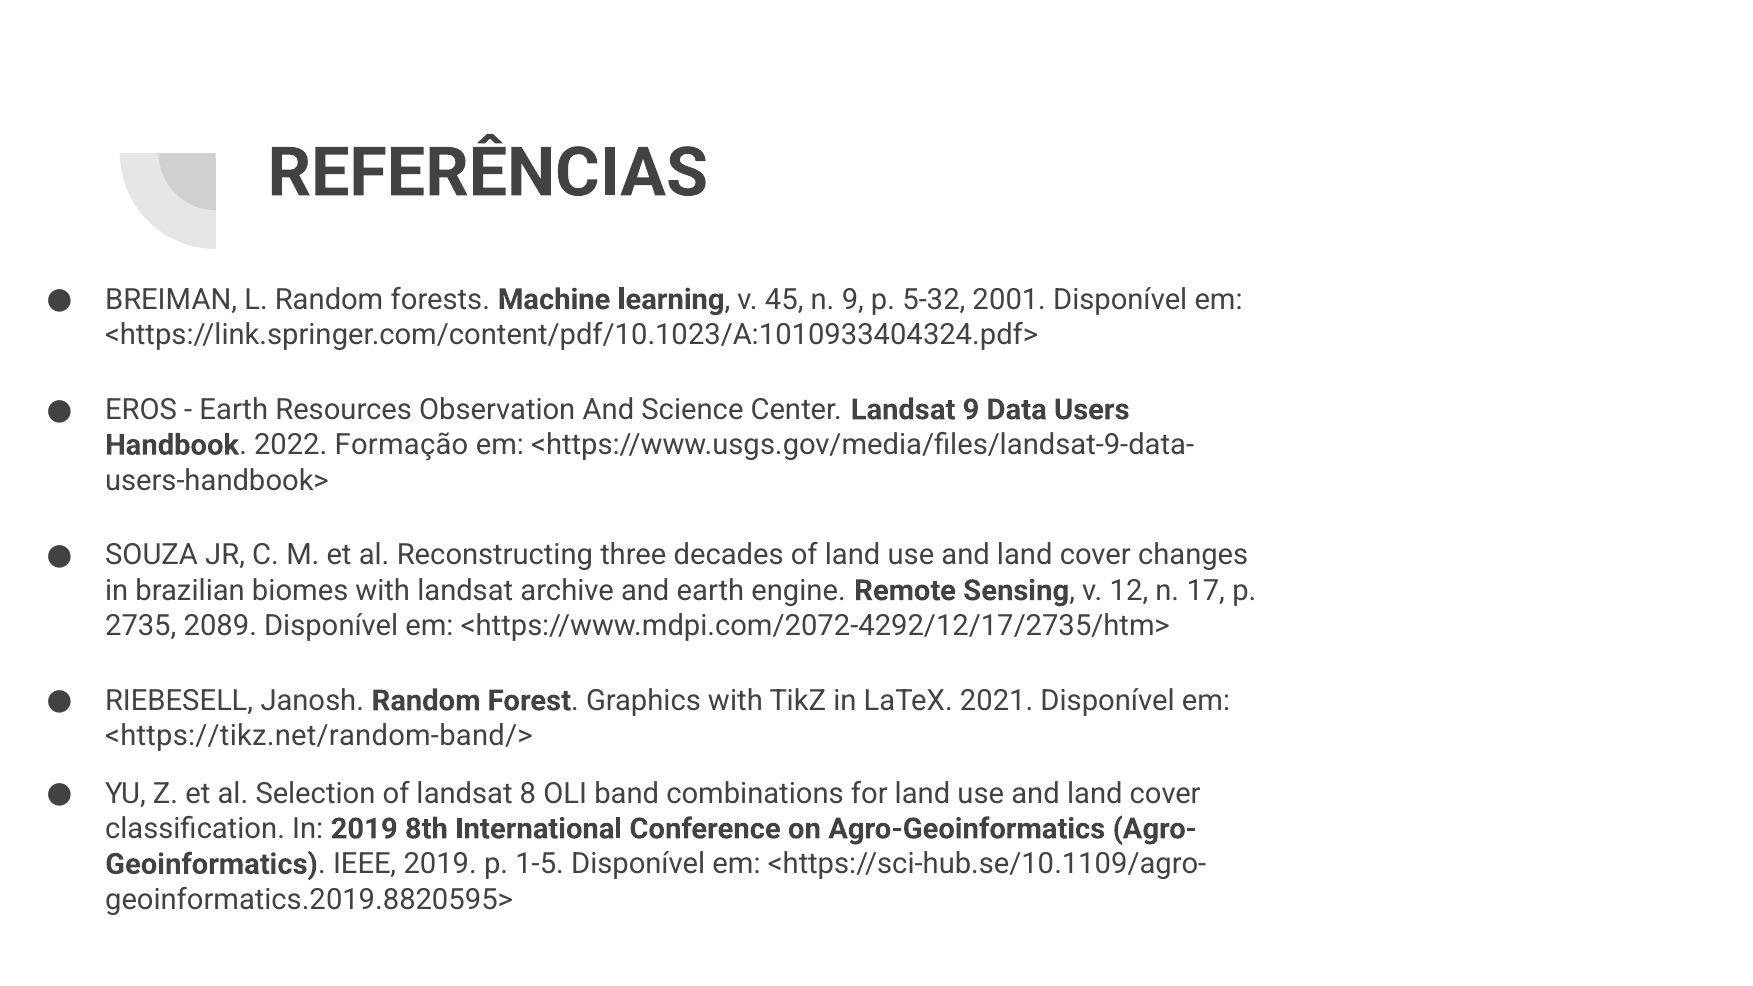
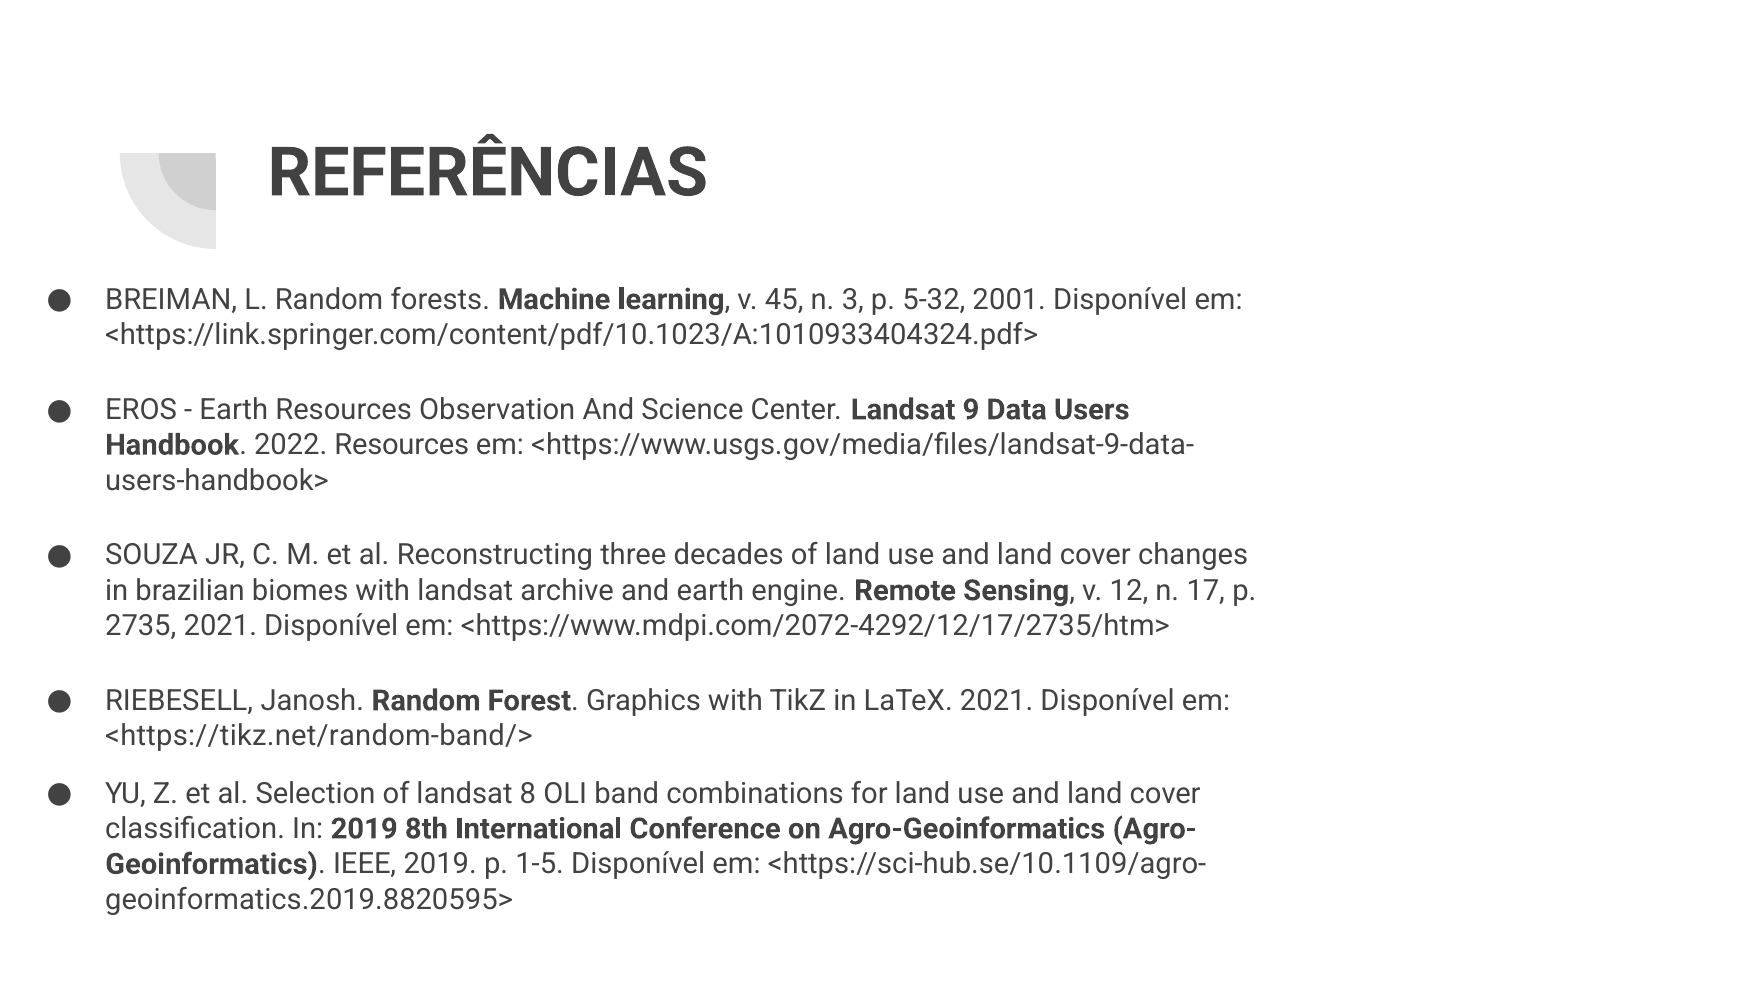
n 9: 9 -> 3 (853, 300)
2022 Formação: Formação -> Resources (402, 445)
2735 2089: 2089 -> 2021 (220, 626)
